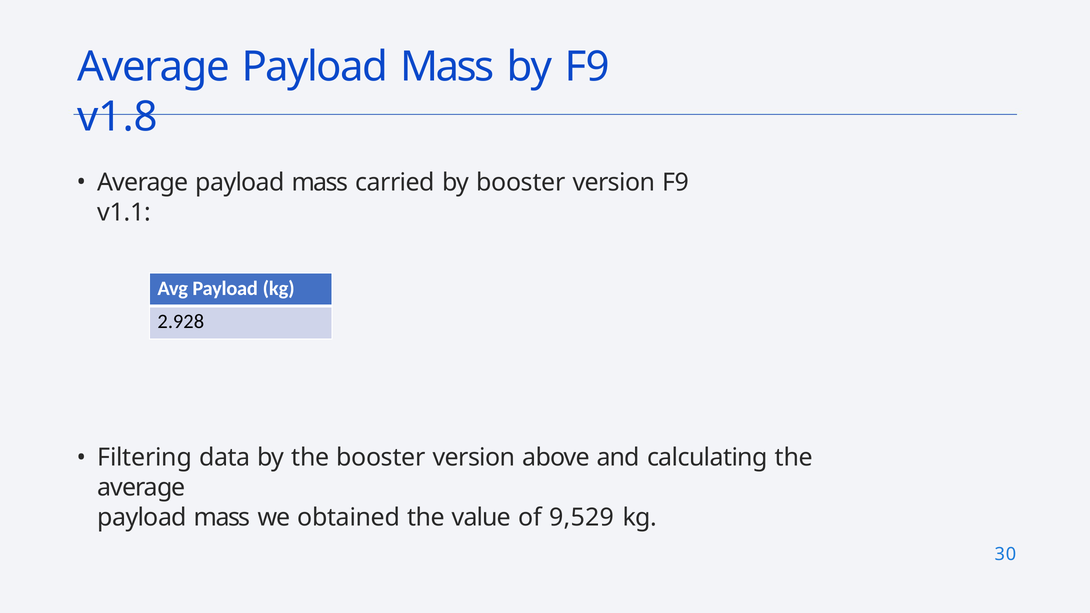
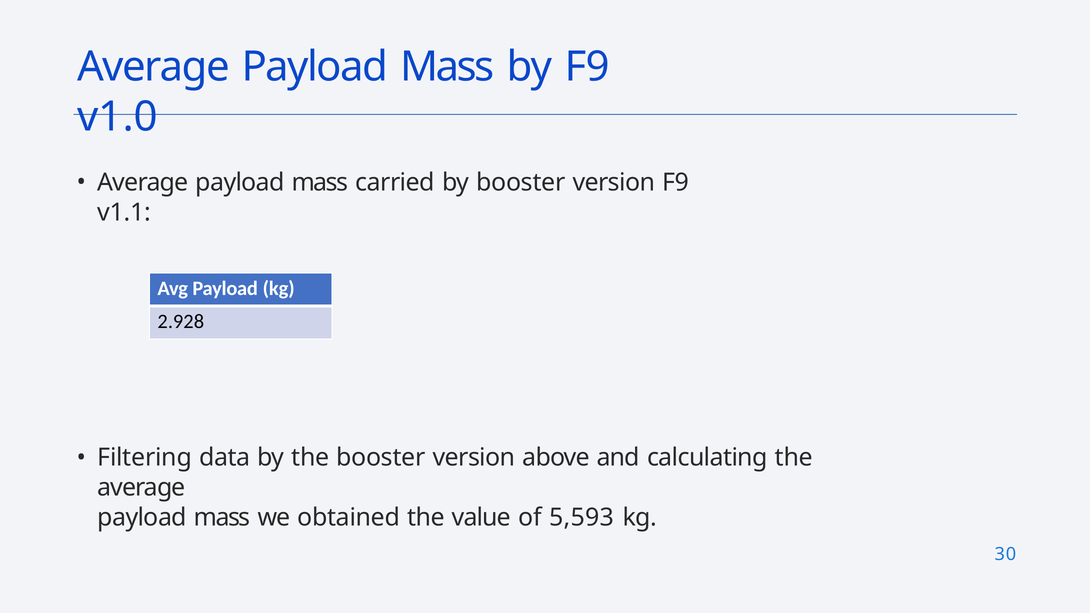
v1.8: v1.8 -> v1.0 (117, 117)
9,529: 9,529 -> 5,593 (582, 518)
